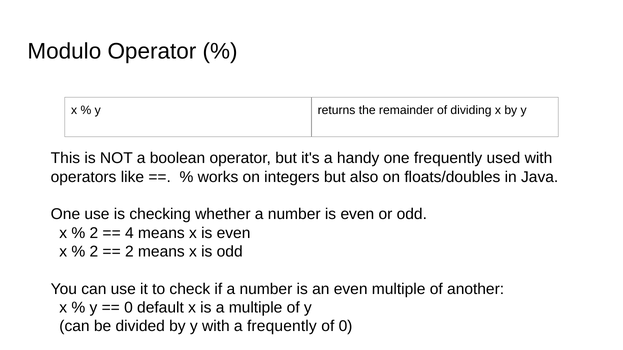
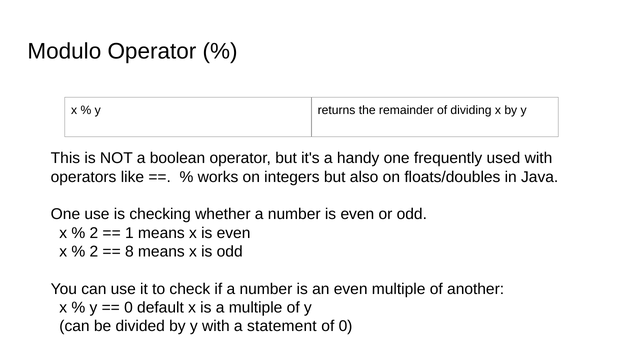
4: 4 -> 1 (129, 233)
2: 2 -> 8 (129, 252)
a frequently: frequently -> statement (282, 327)
